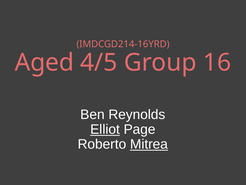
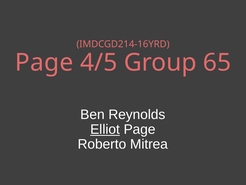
Aged: Aged -> Page (44, 62)
16: 16 -> 65 (217, 62)
Mitrea underline: present -> none (149, 144)
